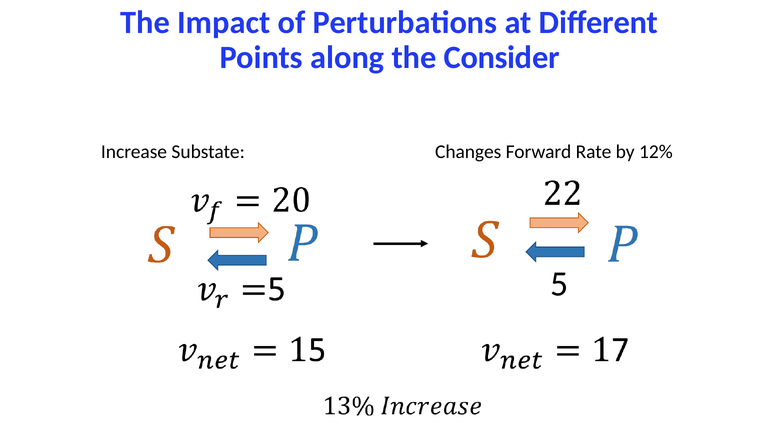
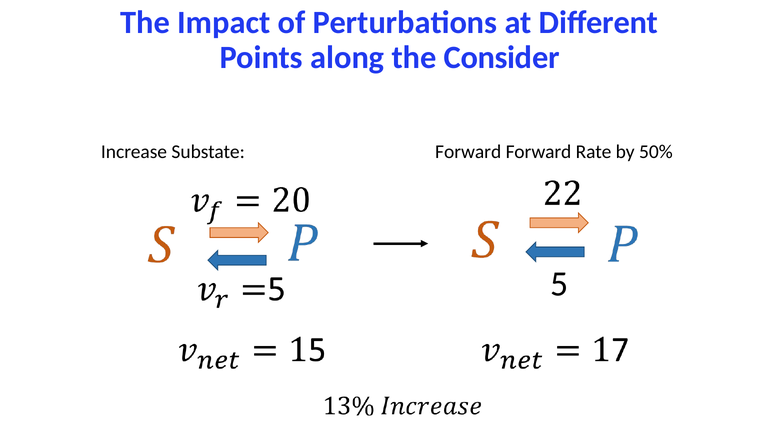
Substate Changes: Changes -> Forward (468, 152)
12%: 12% -> 50% (656, 152)
